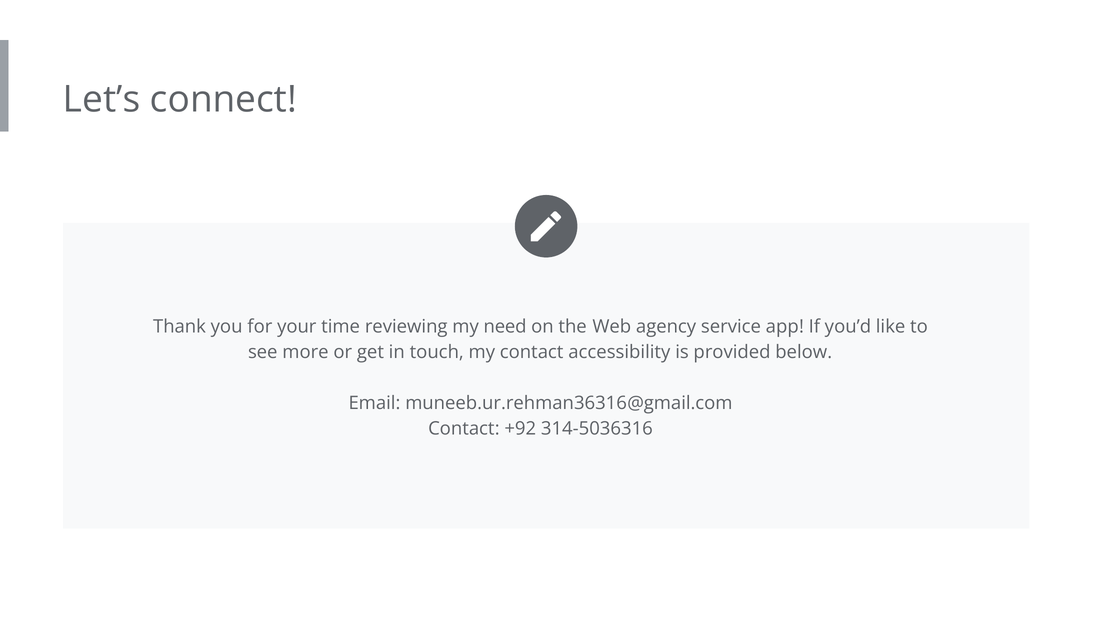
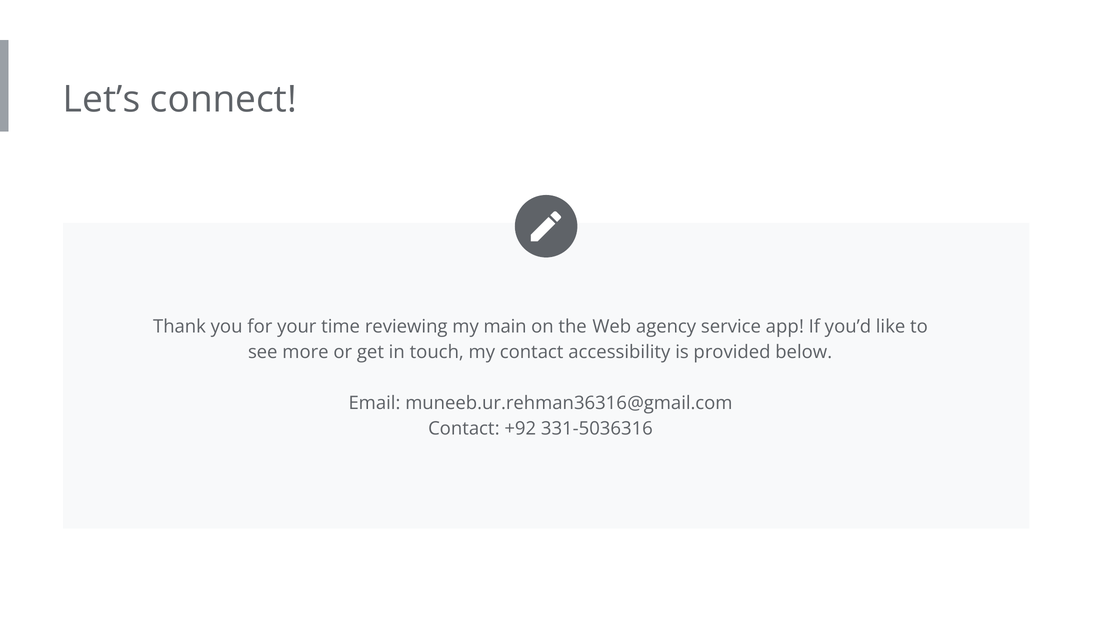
need: need -> main (505, 326)
314-5036316: 314-5036316 -> 331-5036316 (597, 429)
